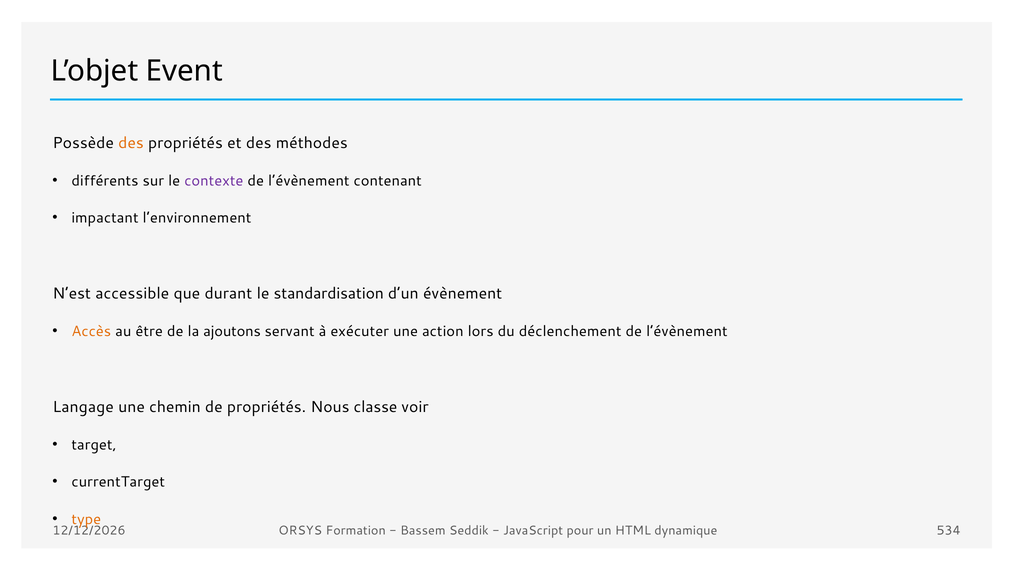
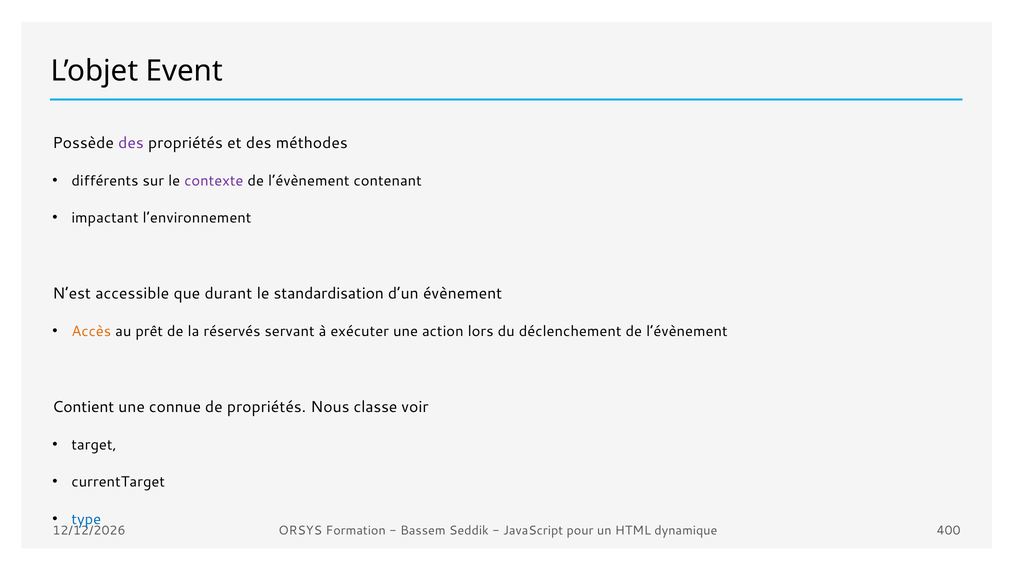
des colour: orange -> purple (131, 143)
être: être -> prêt (149, 331)
ajoutons: ajoutons -> réservés (232, 331)
Langage: Langage -> Contient (83, 407)
chemin: chemin -> connue (175, 407)
type colour: orange -> blue (86, 519)
534: 534 -> 400 (949, 530)
